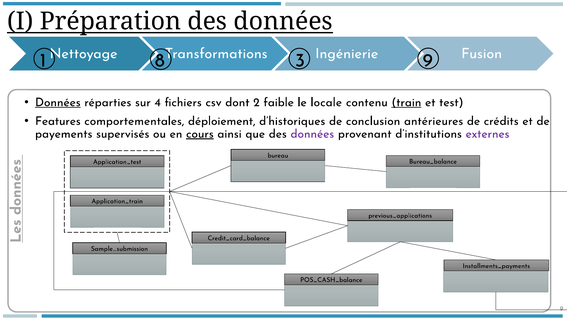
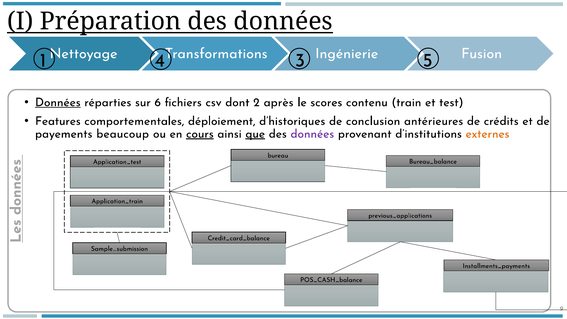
8: 8 -> 4 (160, 60)
3 9: 9 -> 5 (428, 60)
4: 4 -> 6 (158, 102)
faible: faible -> après (279, 102)
locale: locale -> scores (326, 102)
train underline: present -> none (406, 102)
supervisés: supervisés -> beaucoup (123, 134)
que underline: none -> present (255, 134)
externes colour: purple -> orange (488, 134)
